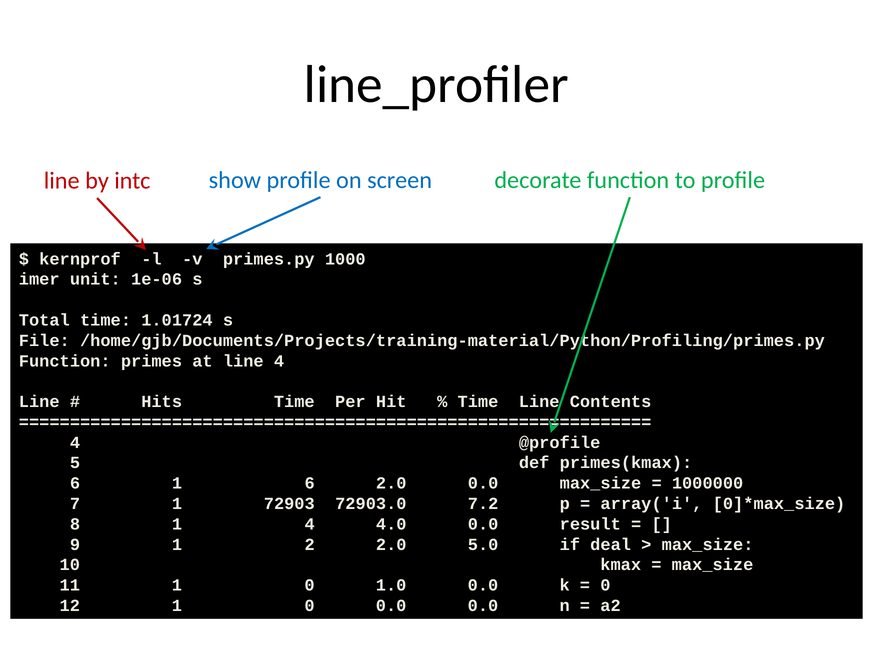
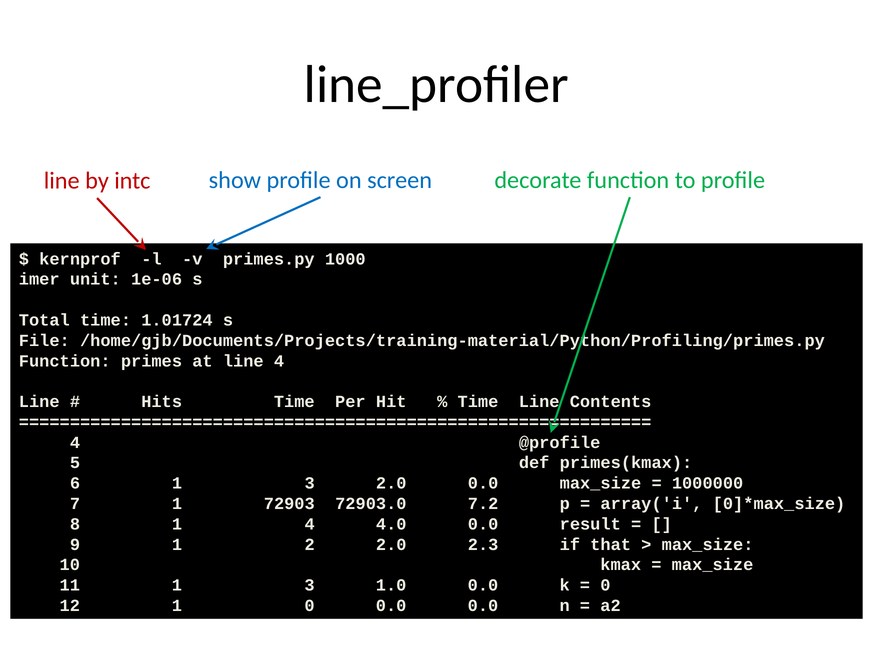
6 1 6: 6 -> 3 (310, 483)
5.0: 5.0 -> 2.3 (483, 544)
deal: deal -> that (611, 544)
11 1 0: 0 -> 3 (310, 585)
